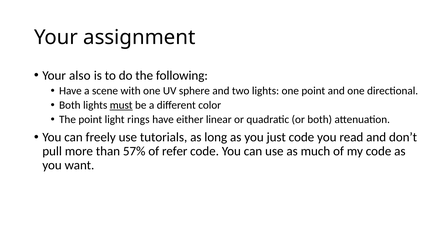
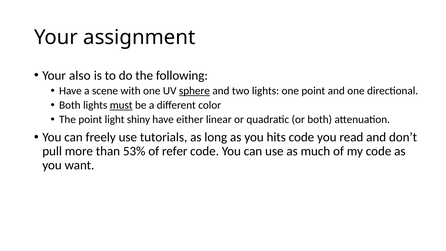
sphere underline: none -> present (194, 91)
rings: rings -> shiny (138, 119)
just: just -> hits (276, 137)
57%: 57% -> 53% (134, 151)
